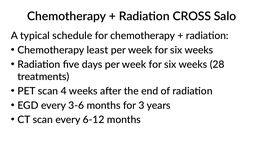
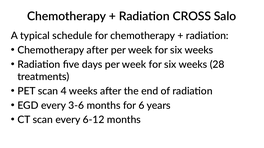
Chemotherapy least: least -> after (97, 50)
3: 3 -> 6 (141, 106)
